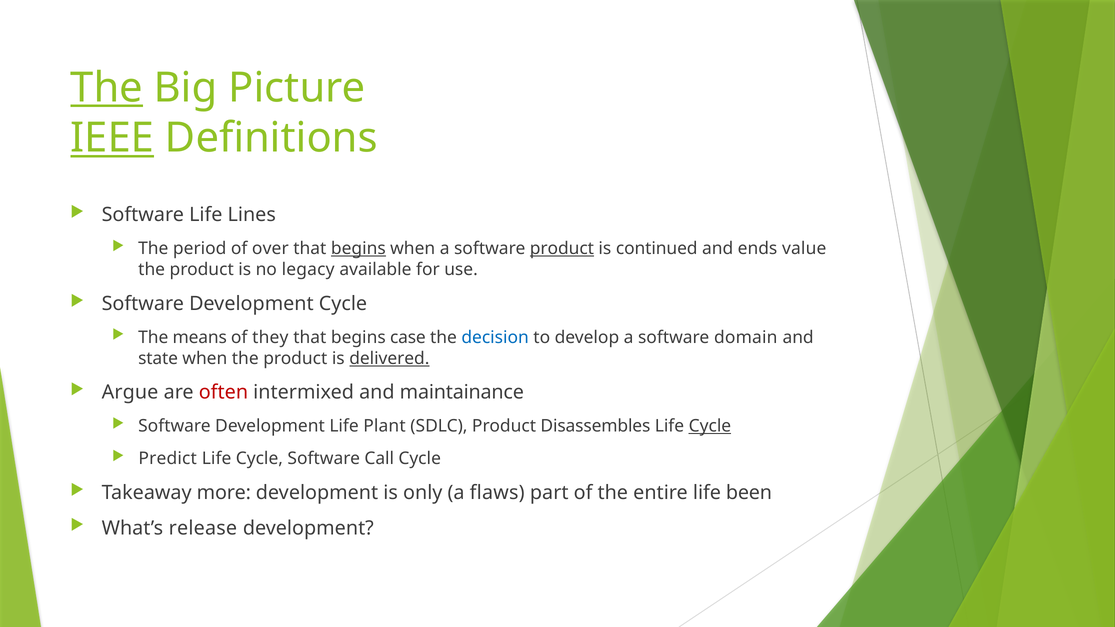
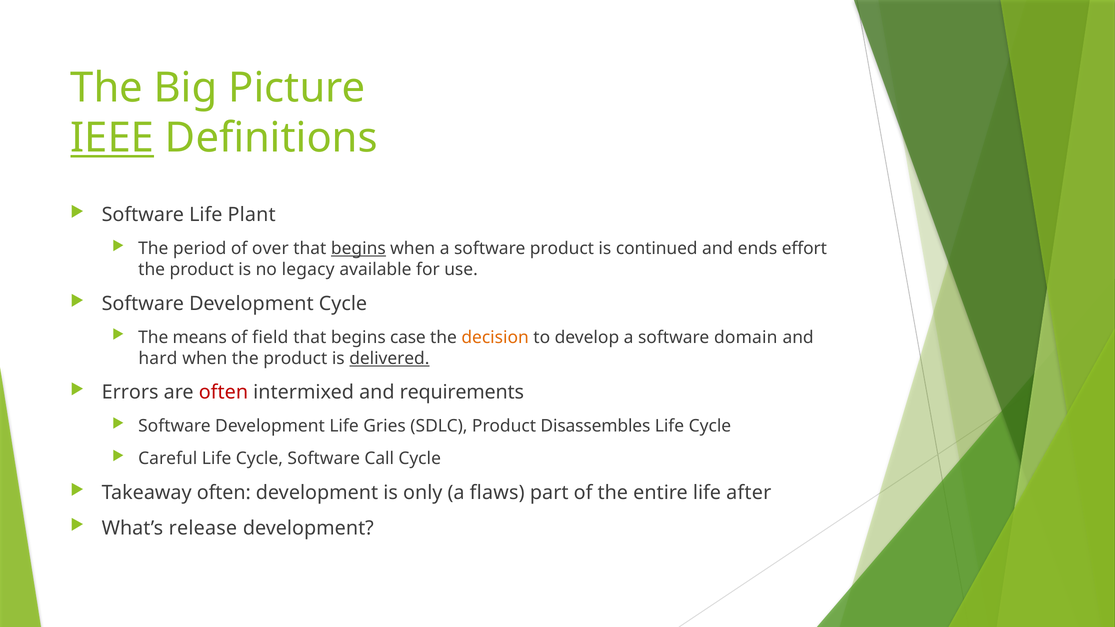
The underline: present -> none (107, 88)
Lines: Lines -> Plant (252, 215)
product underline: present -> none (562, 249)
value: value -> effort (804, 249)
they: they -> field (270, 338)
decision colour: blue -> orange (495, 338)
state: state -> hard (158, 358)
Argue: Argue -> Errors (130, 393)
maintainance: maintainance -> requirements (462, 393)
Plant: Plant -> Gries (385, 426)
Cycle underline: present -> none (710, 426)
Predict: Predict -> Careful (168, 459)
Takeaway more: more -> often (224, 493)
been: been -> after (749, 493)
